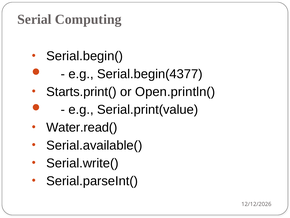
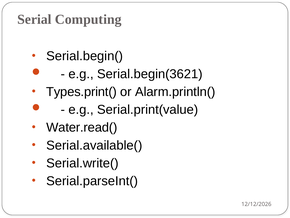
Serial.begin(4377: Serial.begin(4377 -> Serial.begin(3621 (150, 74)
Starts.print(: Starts.print( -> Types.print( (81, 92)
Open.println(: Open.println( -> Alarm.println( (175, 92)
